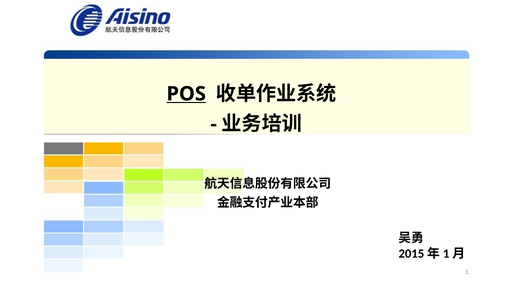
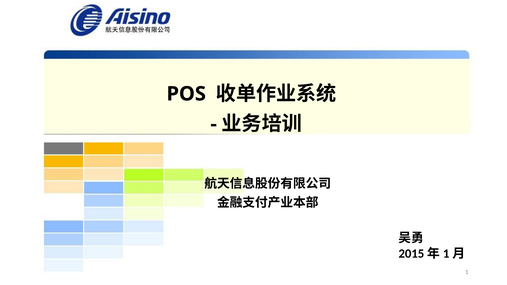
POS underline: present -> none (186, 94)
